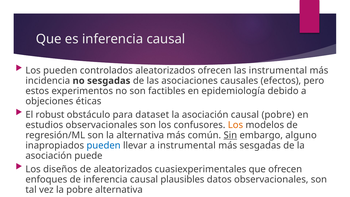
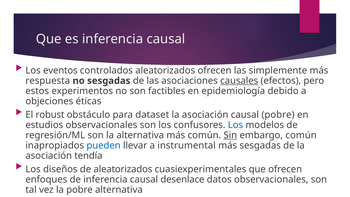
Los pueden: pueden -> eventos (60, 70)
las instrumental: instrumental -> simplemente (278, 70)
incidencia: incidencia -> respuesta (48, 81)
causales underline: none -> present (239, 81)
Los colour: orange -> blue (235, 125)
embargo alguno: alguno -> común (301, 135)
puede: puede -> tendía (88, 156)
plausibles: plausibles -> desenlace (182, 179)
